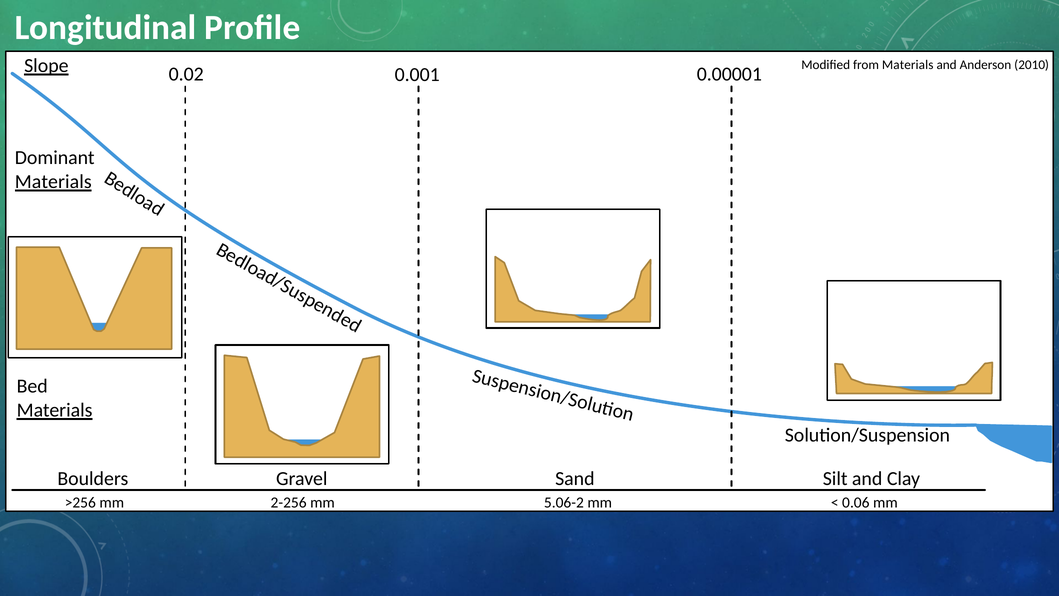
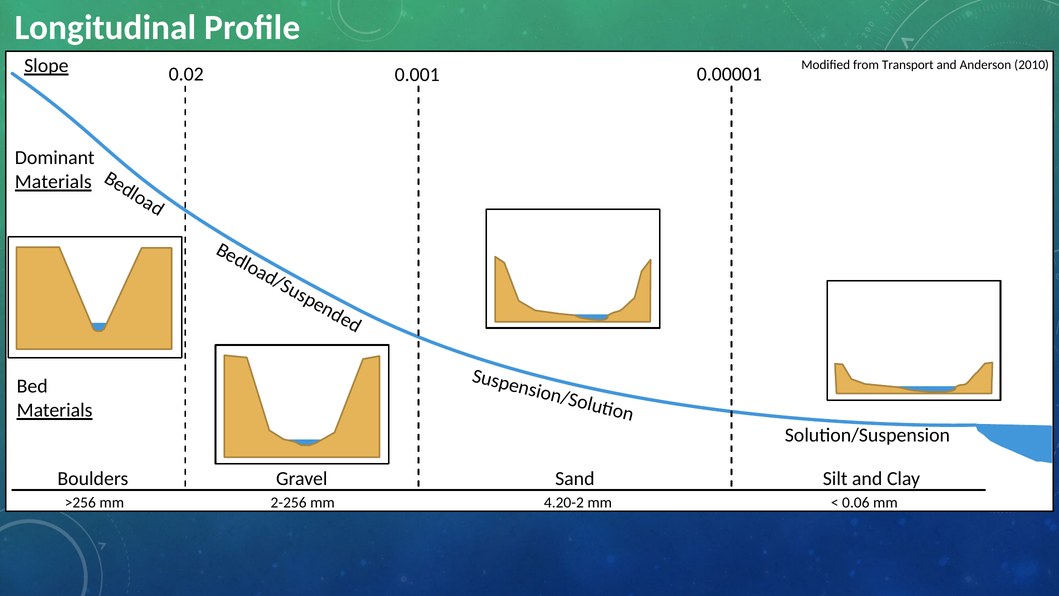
from Materials: Materials -> Transport (908, 65)
5.06-2: 5.06-2 -> 4.20-2 (564, 502)
